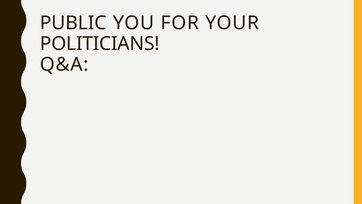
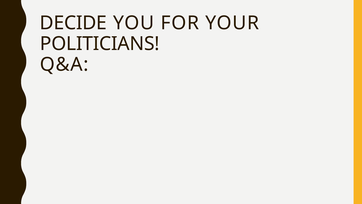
PUBLIC: PUBLIC -> DECIDE (73, 23)
